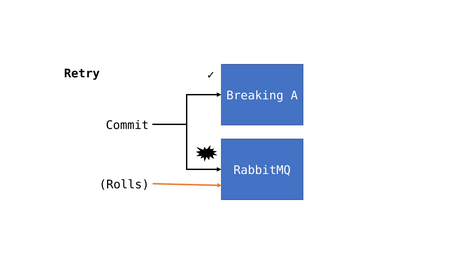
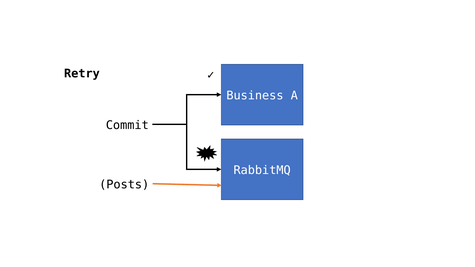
Breaking: Breaking -> Business (255, 96)
Rolls: Rolls -> Posts (124, 185)
